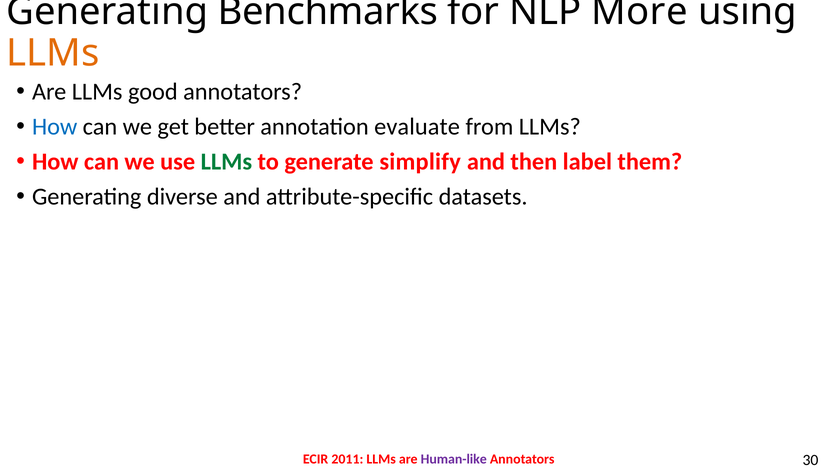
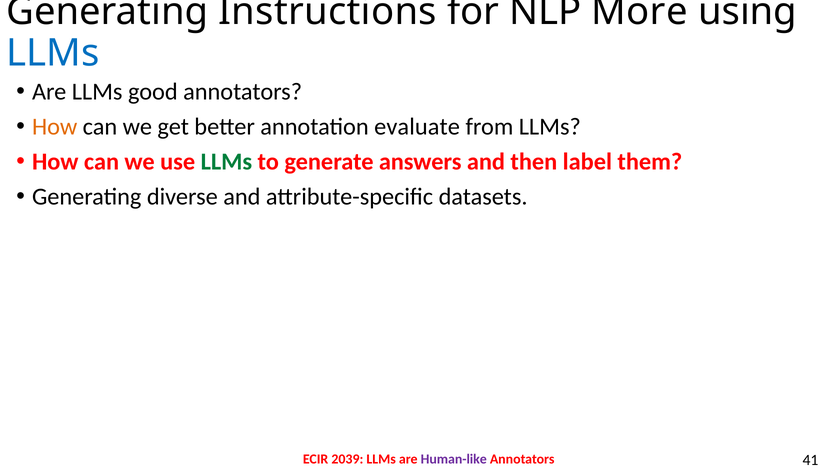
Benchmarks: Benchmarks -> Instructions (328, 12)
LLMs colour: orange -> blue (53, 53)
How colour: blue -> orange (55, 127)
simplify: simplify -> answers (420, 162)
2011: 2011 -> 2039 (347, 460)
30: 30 -> 41 (810, 461)
